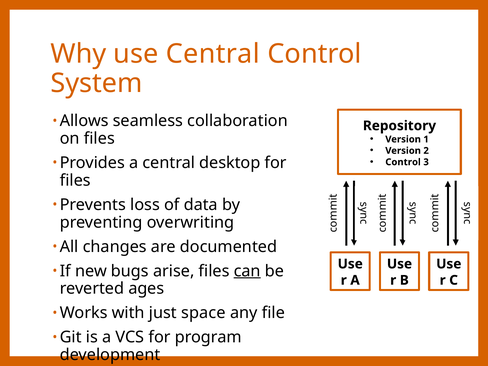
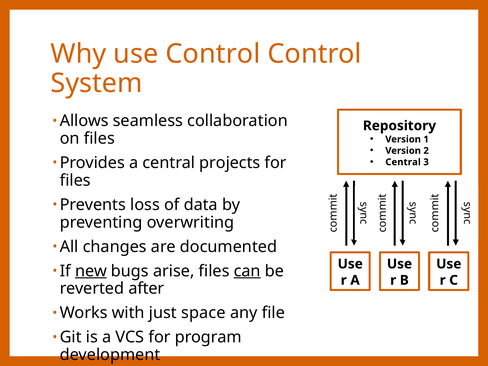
use Central: Central -> Control (213, 54)
Control: Control -> Central (403, 162)
desktop: desktop -> projects (230, 163)
new underline: none -> present (91, 271)
ages: ages -> after (146, 289)
